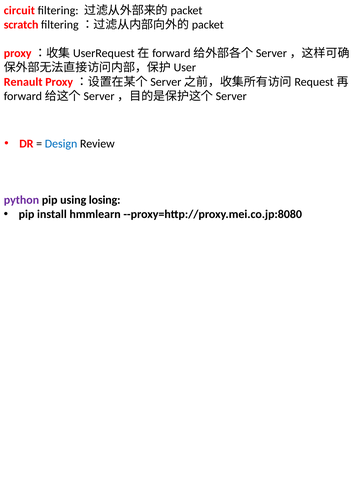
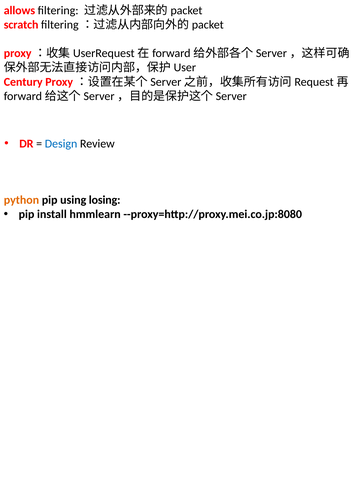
circuit: circuit -> allows (19, 10)
Renault: Renault -> Century (23, 82)
python colour: purple -> orange (21, 200)
